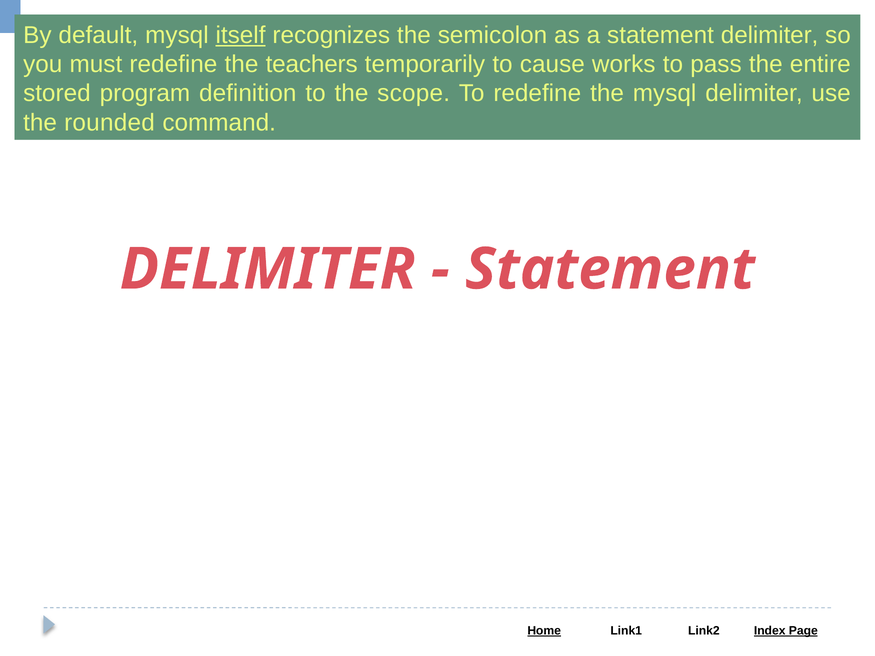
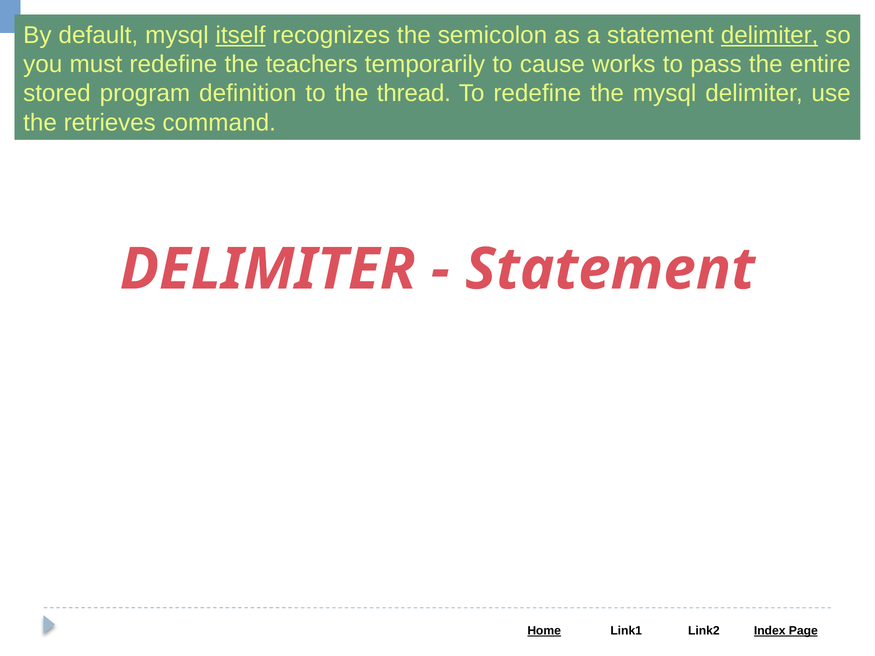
delimiter underline: none -> present (770, 35)
scope: scope -> thread (414, 93)
rounded: rounded -> retrieves (110, 123)
